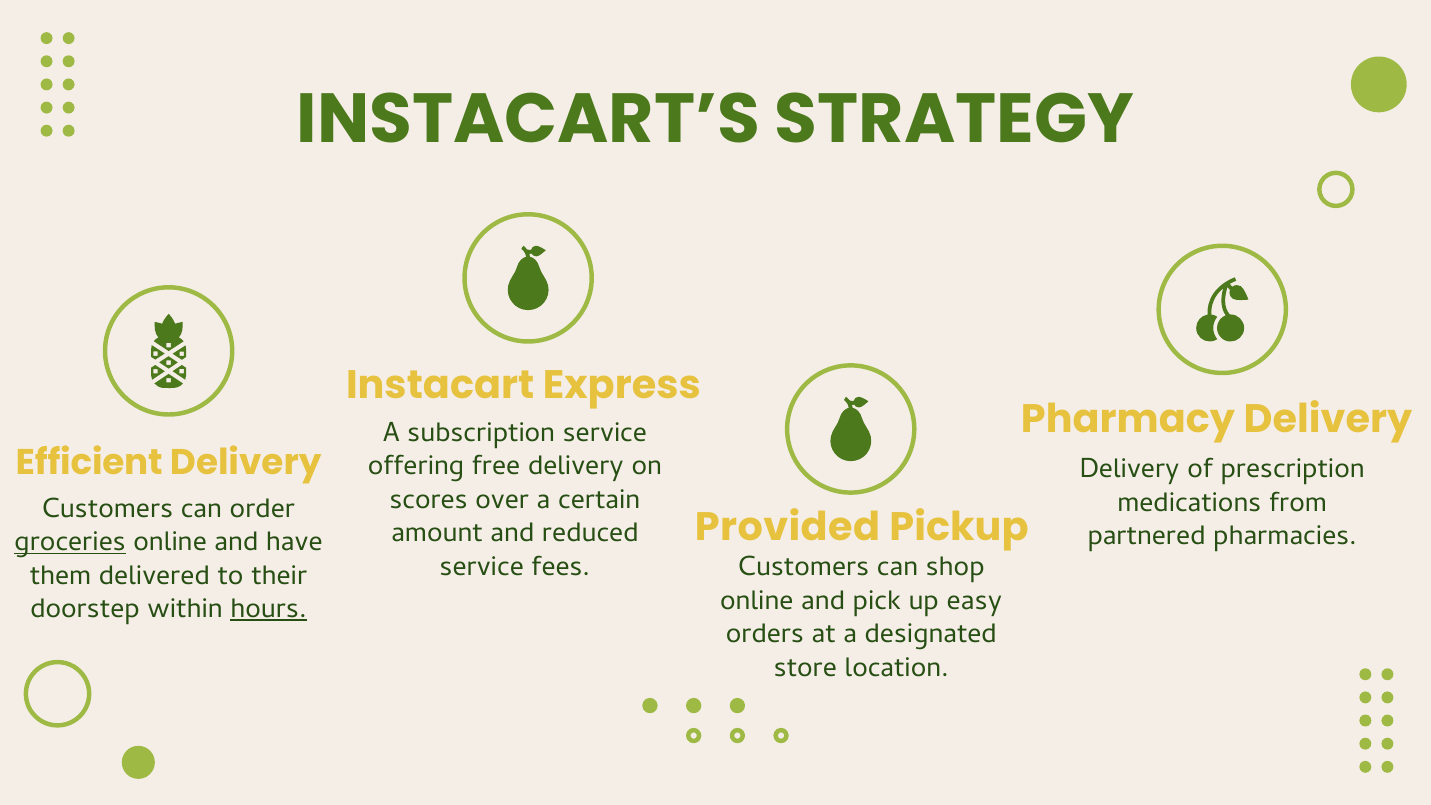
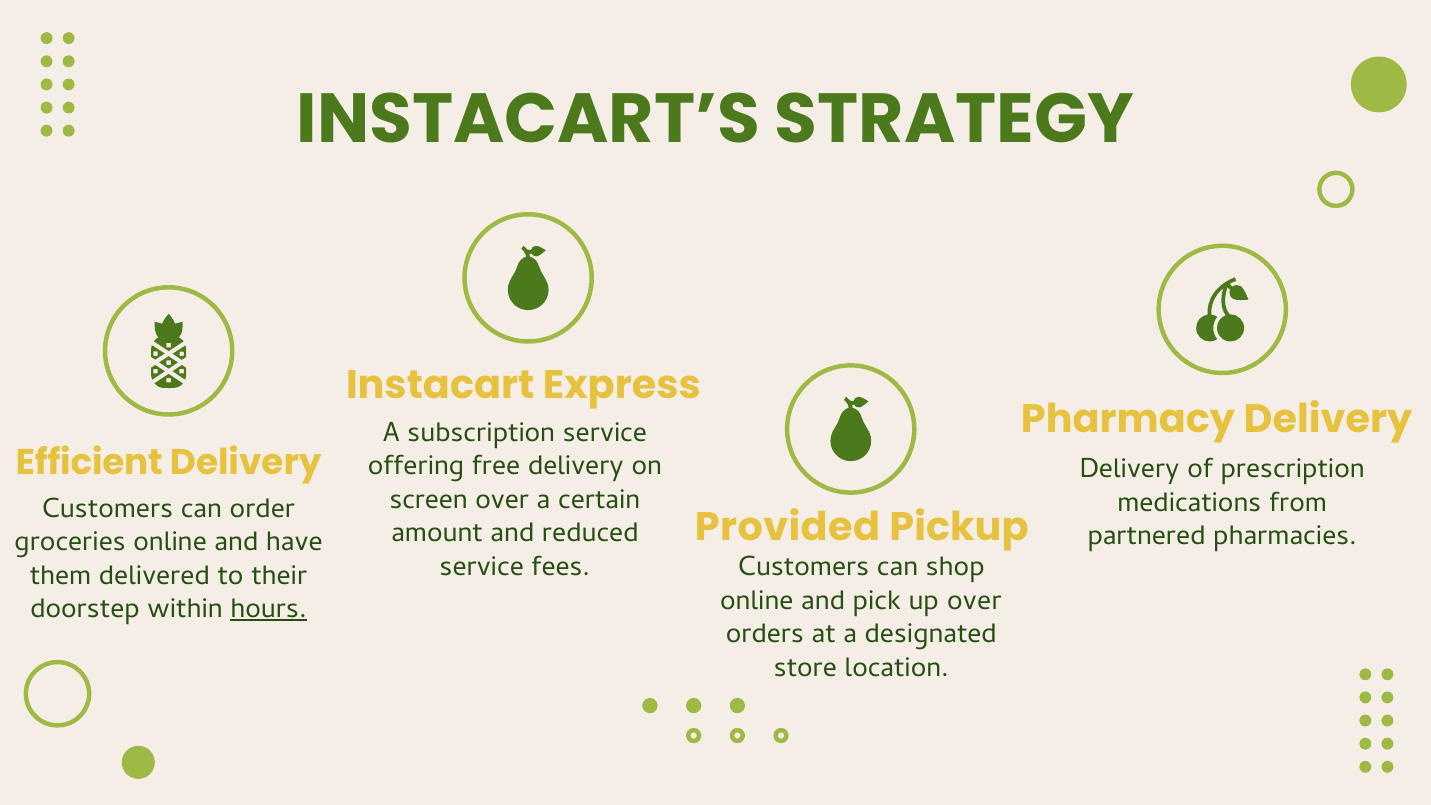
scores: scores -> screen (429, 499)
groceries underline: present -> none (70, 541)
up easy: easy -> over (974, 600)
